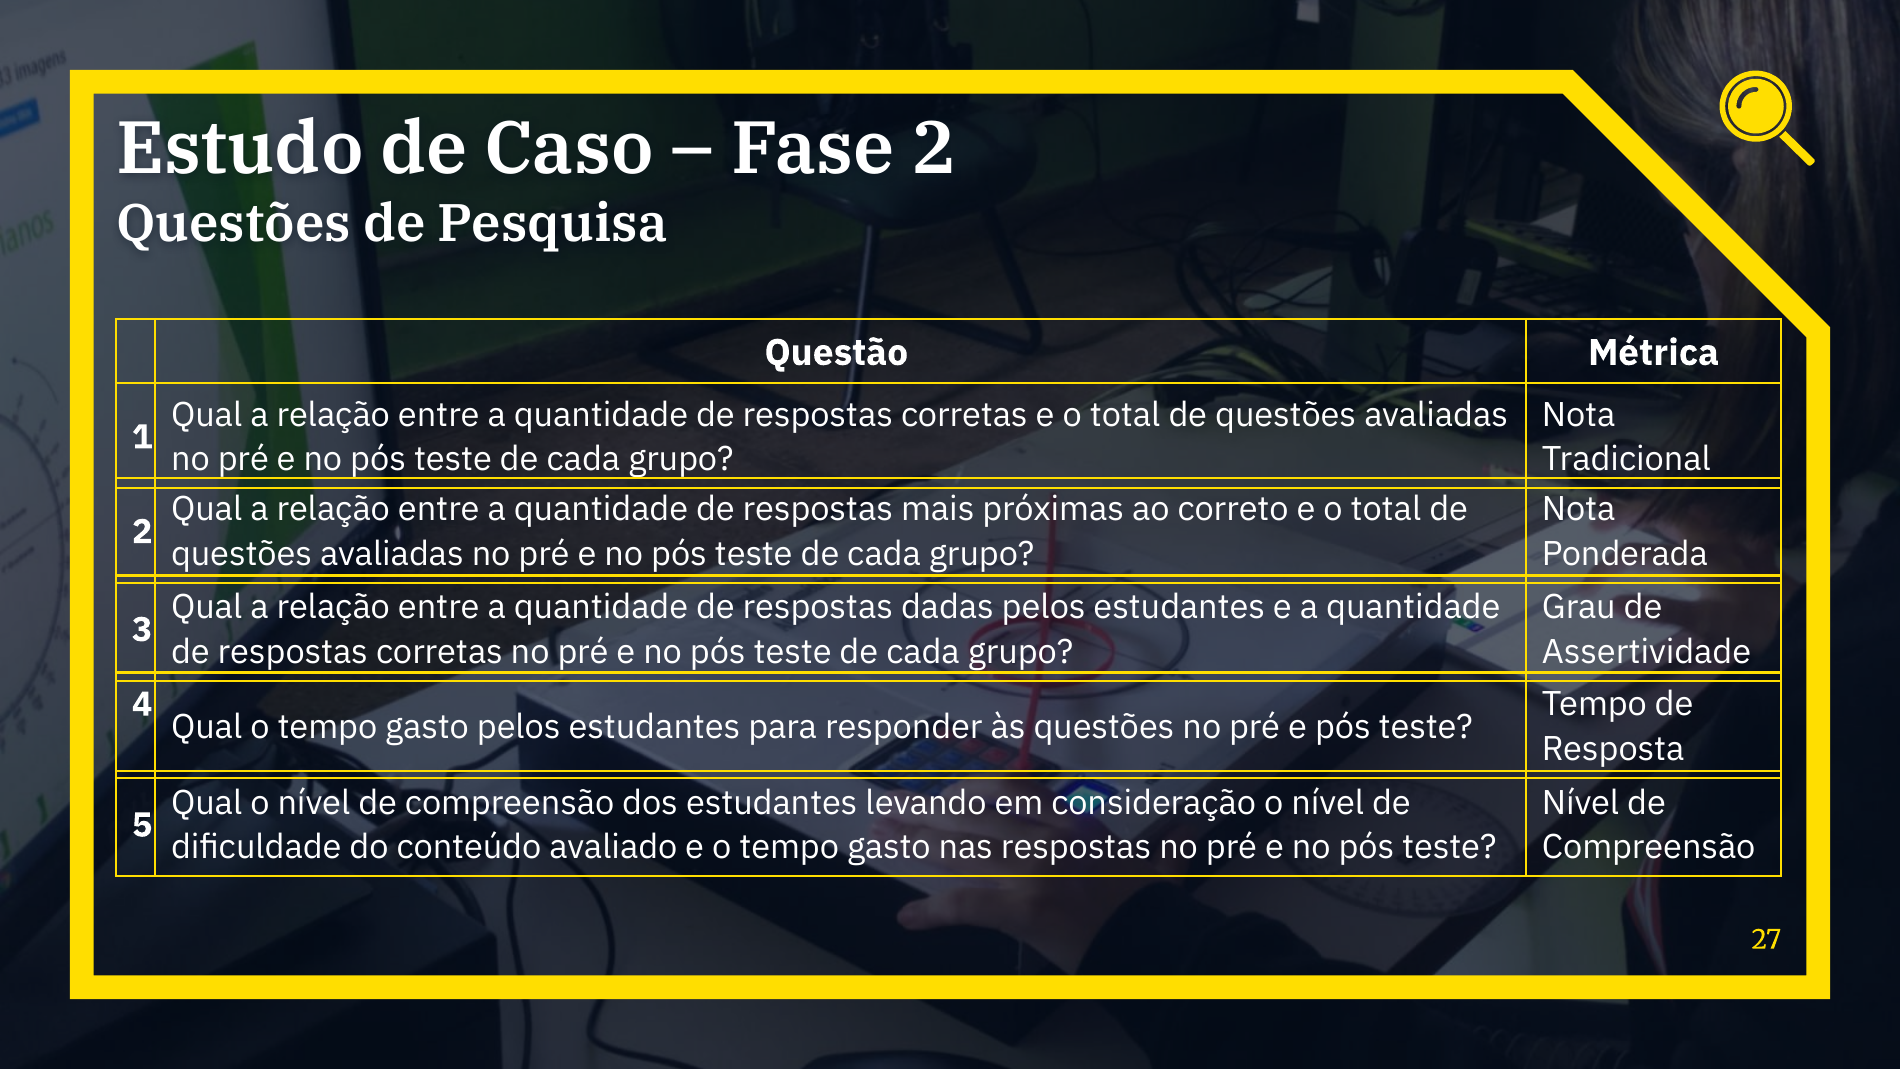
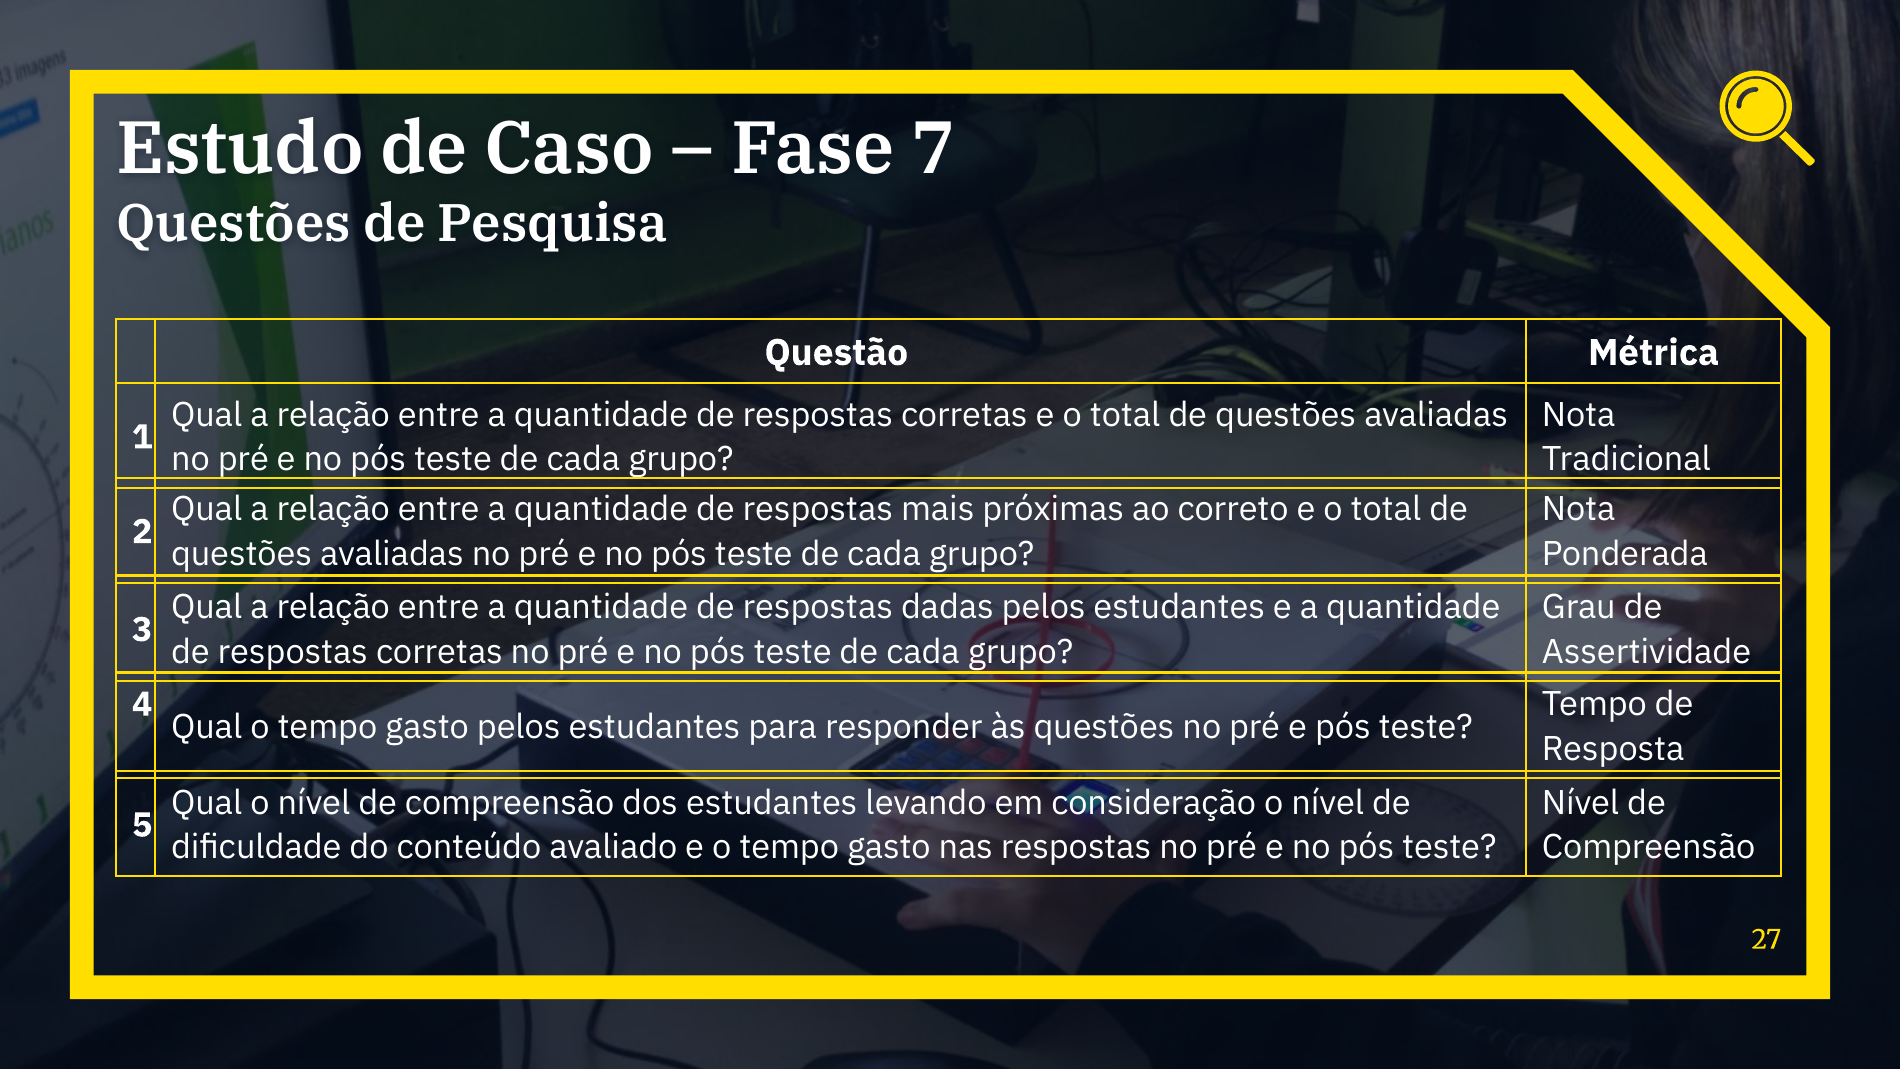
Fase 2: 2 -> 7 (934, 149)
